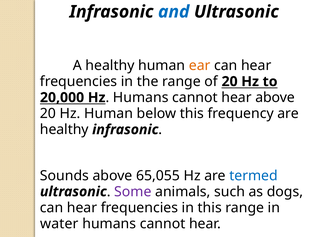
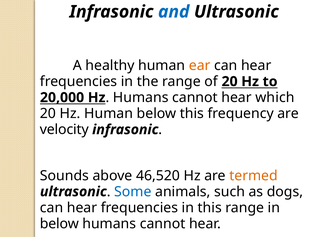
hear above: above -> which (275, 98)
healthy: healthy -> velocity (64, 130)
65,055: 65,055 -> 46,520 (158, 176)
termed colour: blue -> orange (254, 176)
Some colour: purple -> blue (133, 192)
water: water -> below (59, 224)
